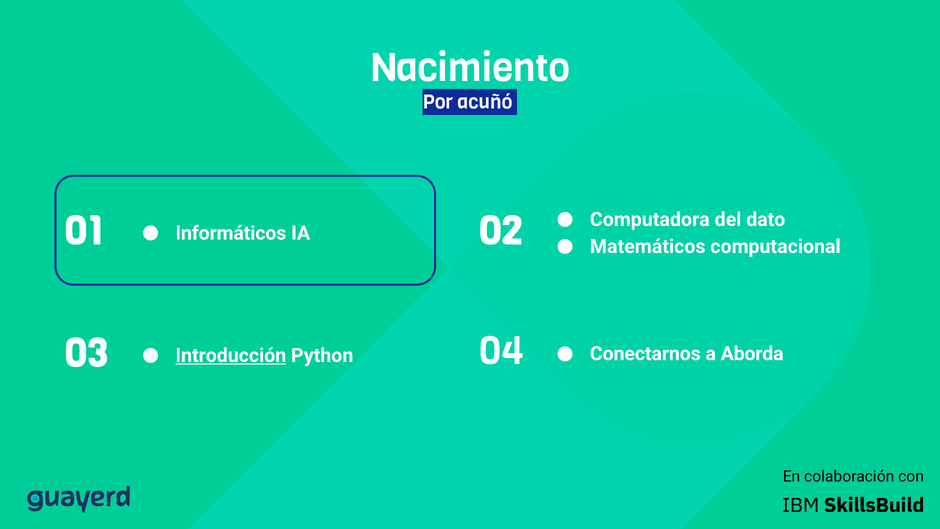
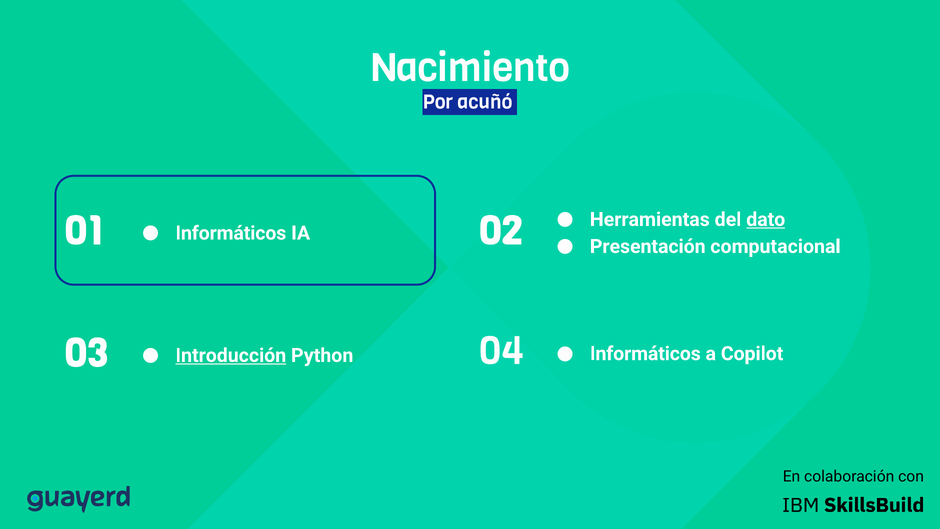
Computadora: Computadora -> Herramientas (650, 219)
dato underline: none -> present (766, 219)
Matemáticos: Matemáticos -> Presentación (648, 246)
Conectarnos: Conectarnos -> Informáticos (645, 354)
Aborda: Aborda -> Copilot (752, 354)
